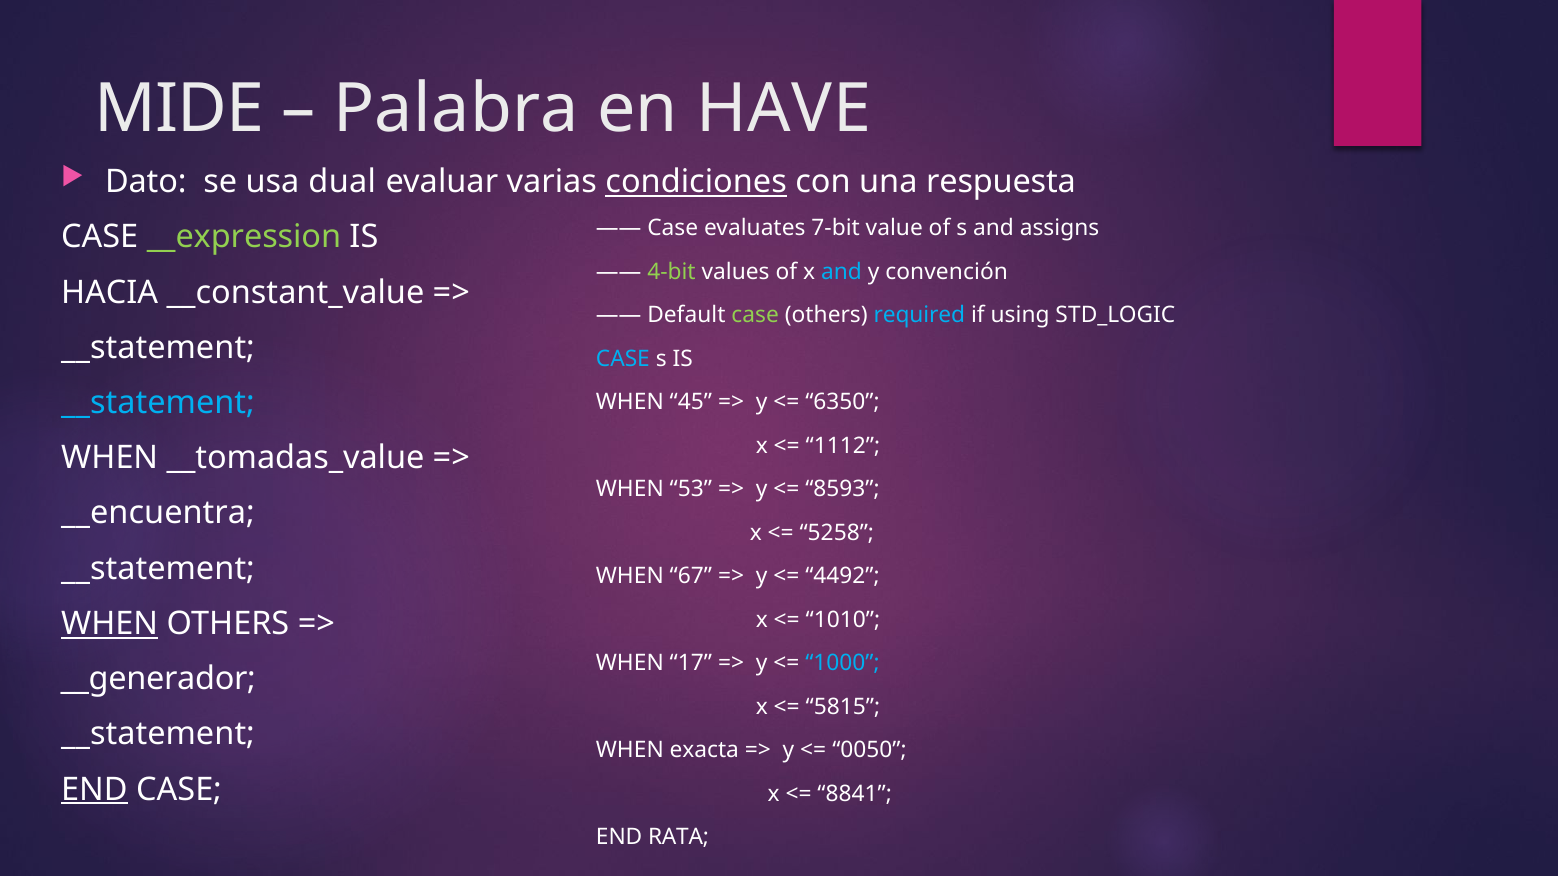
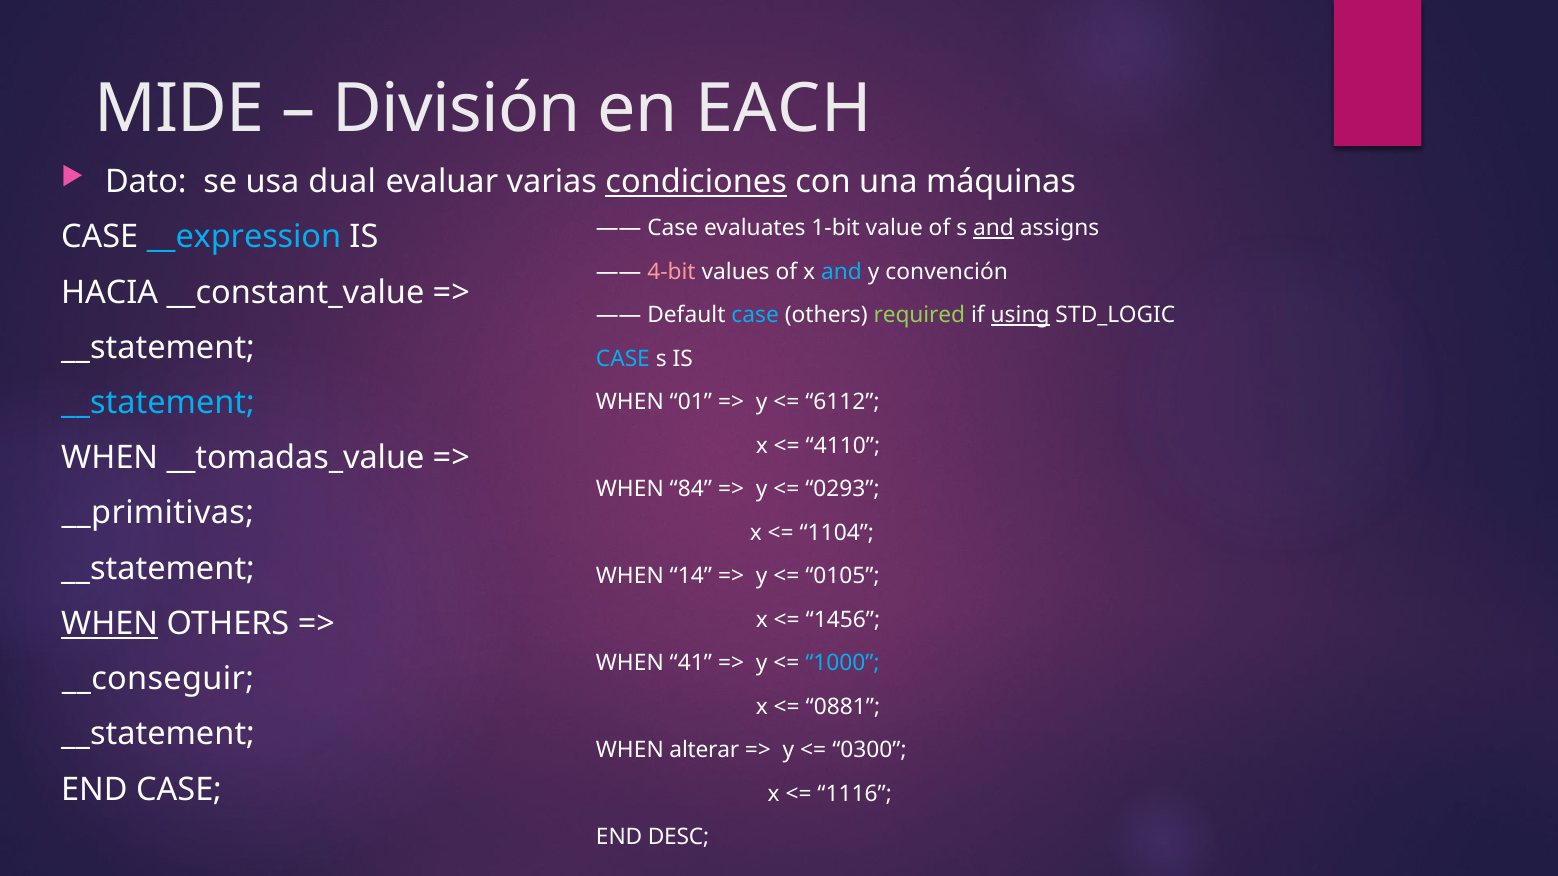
Palabra: Palabra -> División (457, 109)
HAVE: HAVE -> EACH (784, 109)
respuesta: respuesta -> máquinas (1001, 182)
7-bit: 7-bit -> 1-bit (836, 228)
and underline: none -> present (993, 228)
__expression colour: light green -> light blue (244, 237)
4-bit colour: light green -> pink (672, 272)
case colour: light green -> light blue (755, 315)
required colour: light blue -> light green (919, 315)
using underline: none -> present (1020, 315)
45: 45 -> 01 (691, 402)
6350: 6350 -> 6112 (843, 402)
1112: 1112 -> 4110 (843, 446)
53: 53 -> 84 (691, 489)
8593: 8593 -> 0293 (843, 489)
__encuentra: __encuentra -> __primitivas (158, 513)
5258: 5258 -> 1104 (837, 533)
67: 67 -> 14 (691, 576)
4492: 4492 -> 0105 (843, 576)
1010: 1010 -> 1456 (843, 620)
17: 17 -> 41 (691, 664)
__generador: __generador -> __conseguir (158, 679)
5815: 5815 -> 0881 (843, 707)
exacta: exacta -> alterar (704, 751)
0050: 0050 -> 0300 (869, 751)
END underline: present -> none (94, 790)
8841: 8841 -> 1116 (855, 794)
RATA: RATA -> DESC (679, 838)
